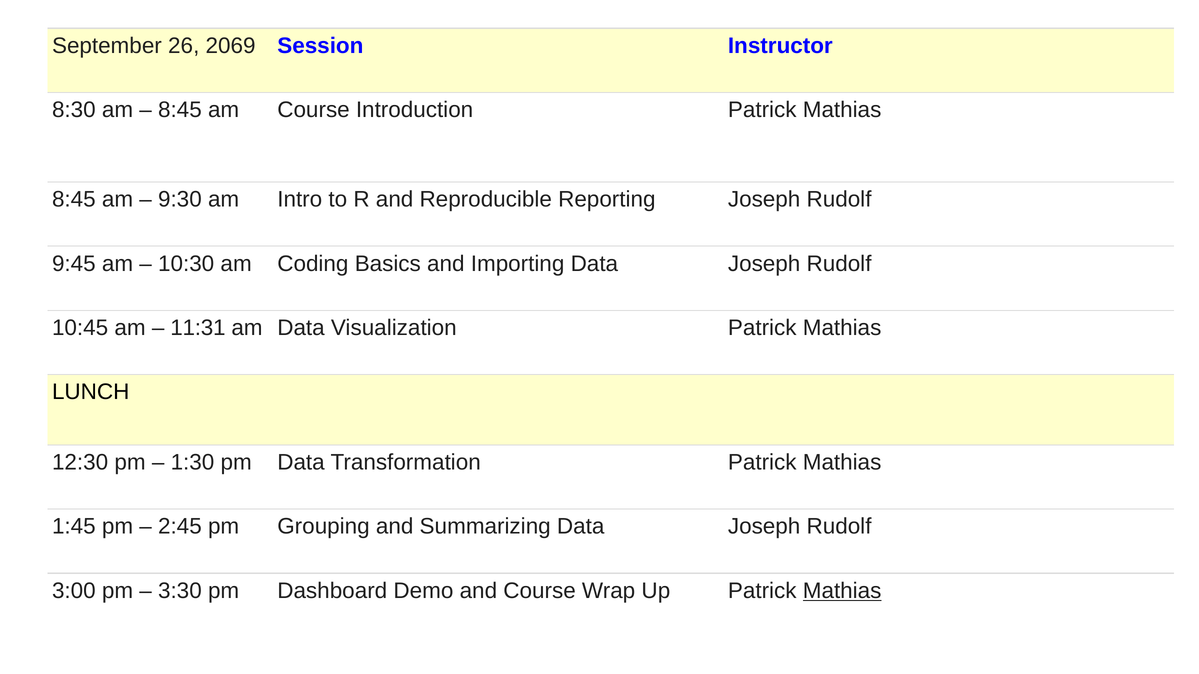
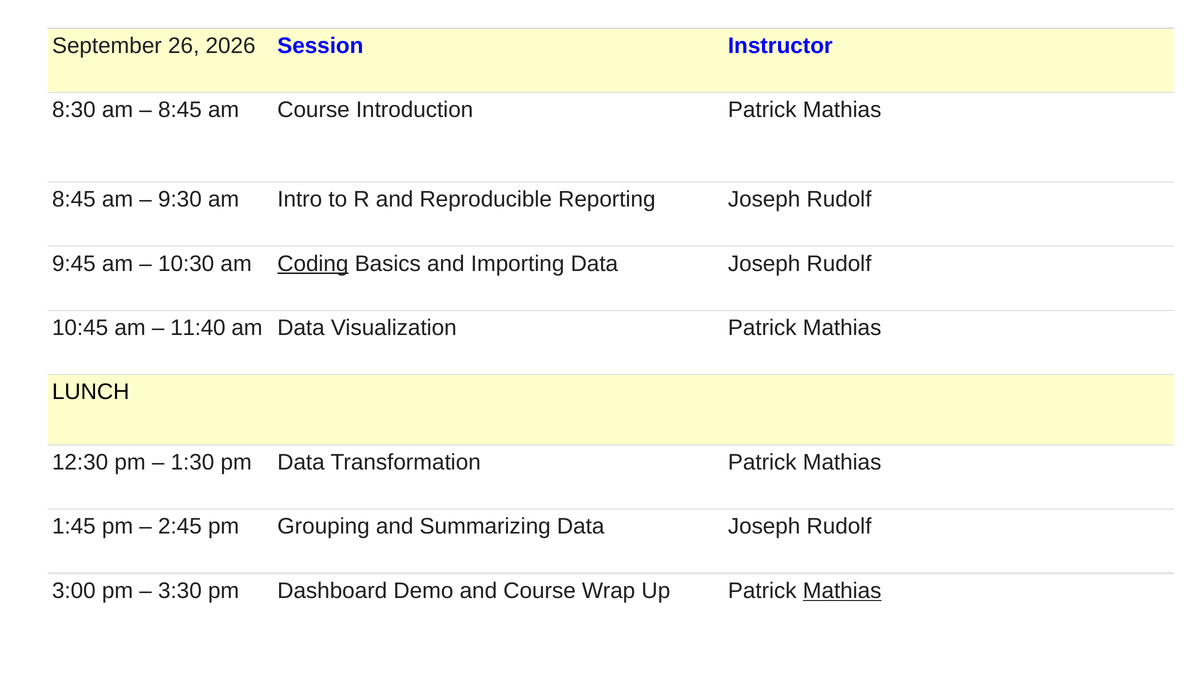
2069: 2069 -> 2026 (231, 46)
Coding underline: none -> present (313, 264)
11:31: 11:31 -> 11:40 (198, 328)
